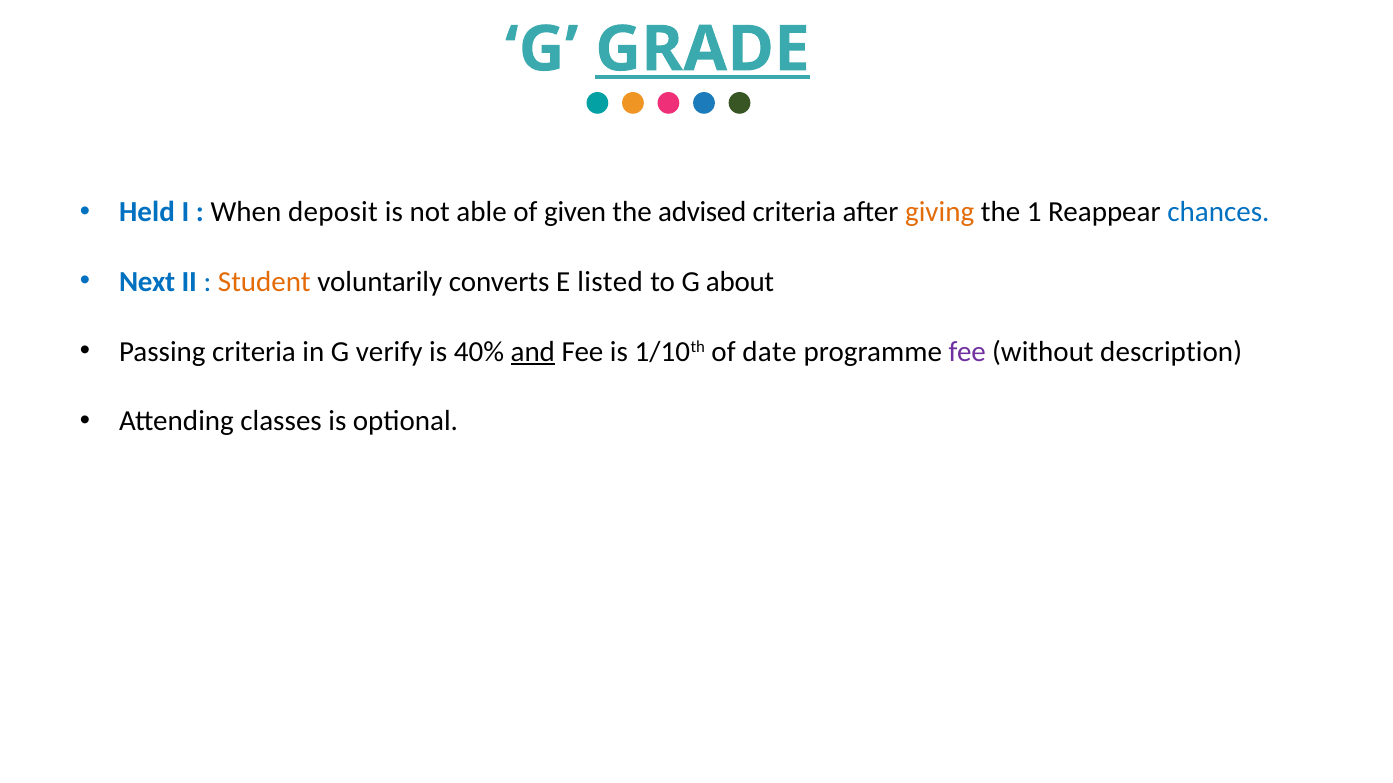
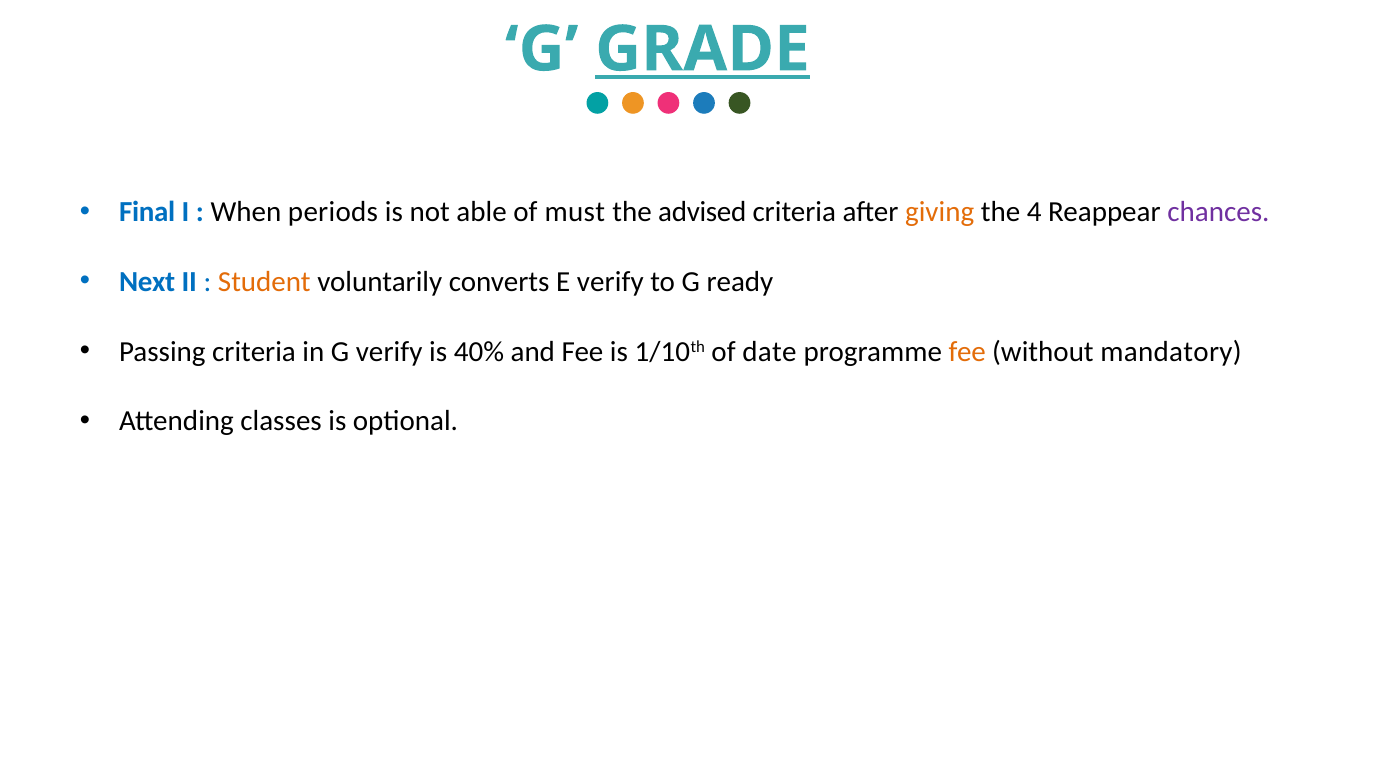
Held: Held -> Final (147, 213)
deposit: deposit -> periods (333, 213)
given: given -> must (575, 213)
1: 1 -> 4 (1034, 213)
chances colour: blue -> purple (1218, 213)
E listed: listed -> verify (610, 282)
about: about -> ready (740, 282)
and underline: present -> none (533, 352)
fee colour: purple -> orange (967, 352)
description: description -> mandatory (1171, 352)
